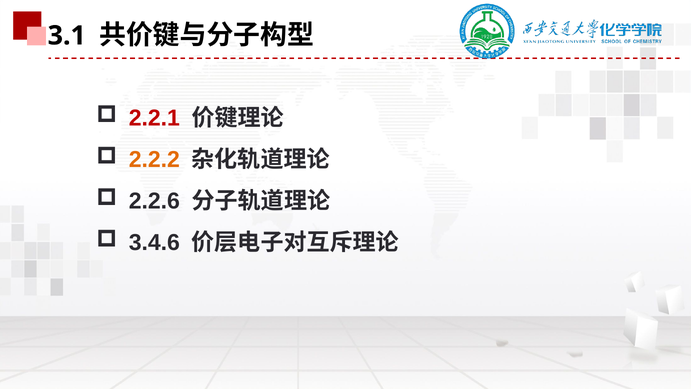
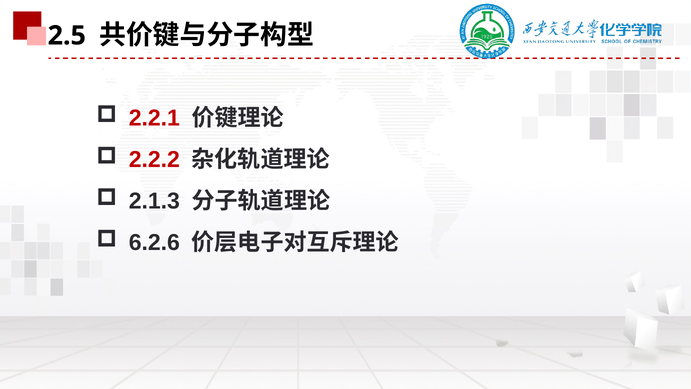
3.1: 3.1 -> 2.5 (67, 36)
2.2.2 colour: orange -> red (154, 160)
2.2.6: 2.2.6 -> 2.1.3 (154, 201)
3.4.6: 3.4.6 -> 6.2.6 (154, 243)
